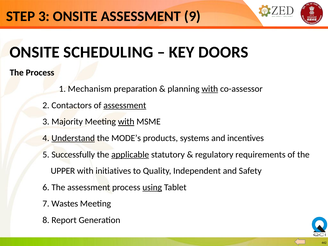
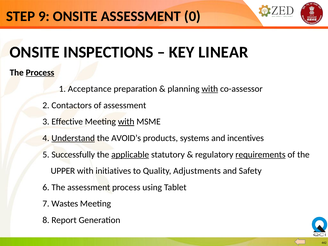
STEP 3: 3 -> 9 (44, 16)
9: 9 -> 0 (192, 16)
SCHEDULING: SCHEDULING -> INSPECTIONS (108, 52)
DOORS: DOORS -> LINEAR (223, 52)
Process underline: none -> present (40, 73)
Mechanism: Mechanism -> Acceptance (90, 89)
assessment underline: present -> none (125, 105)
Majority: Majority -> Effective (67, 122)
MODE’s: MODE’s -> AVOID’s (126, 138)
requirements underline: none -> present (260, 155)
Independent: Independent -> Adjustments (197, 171)
using underline: present -> none (152, 187)
